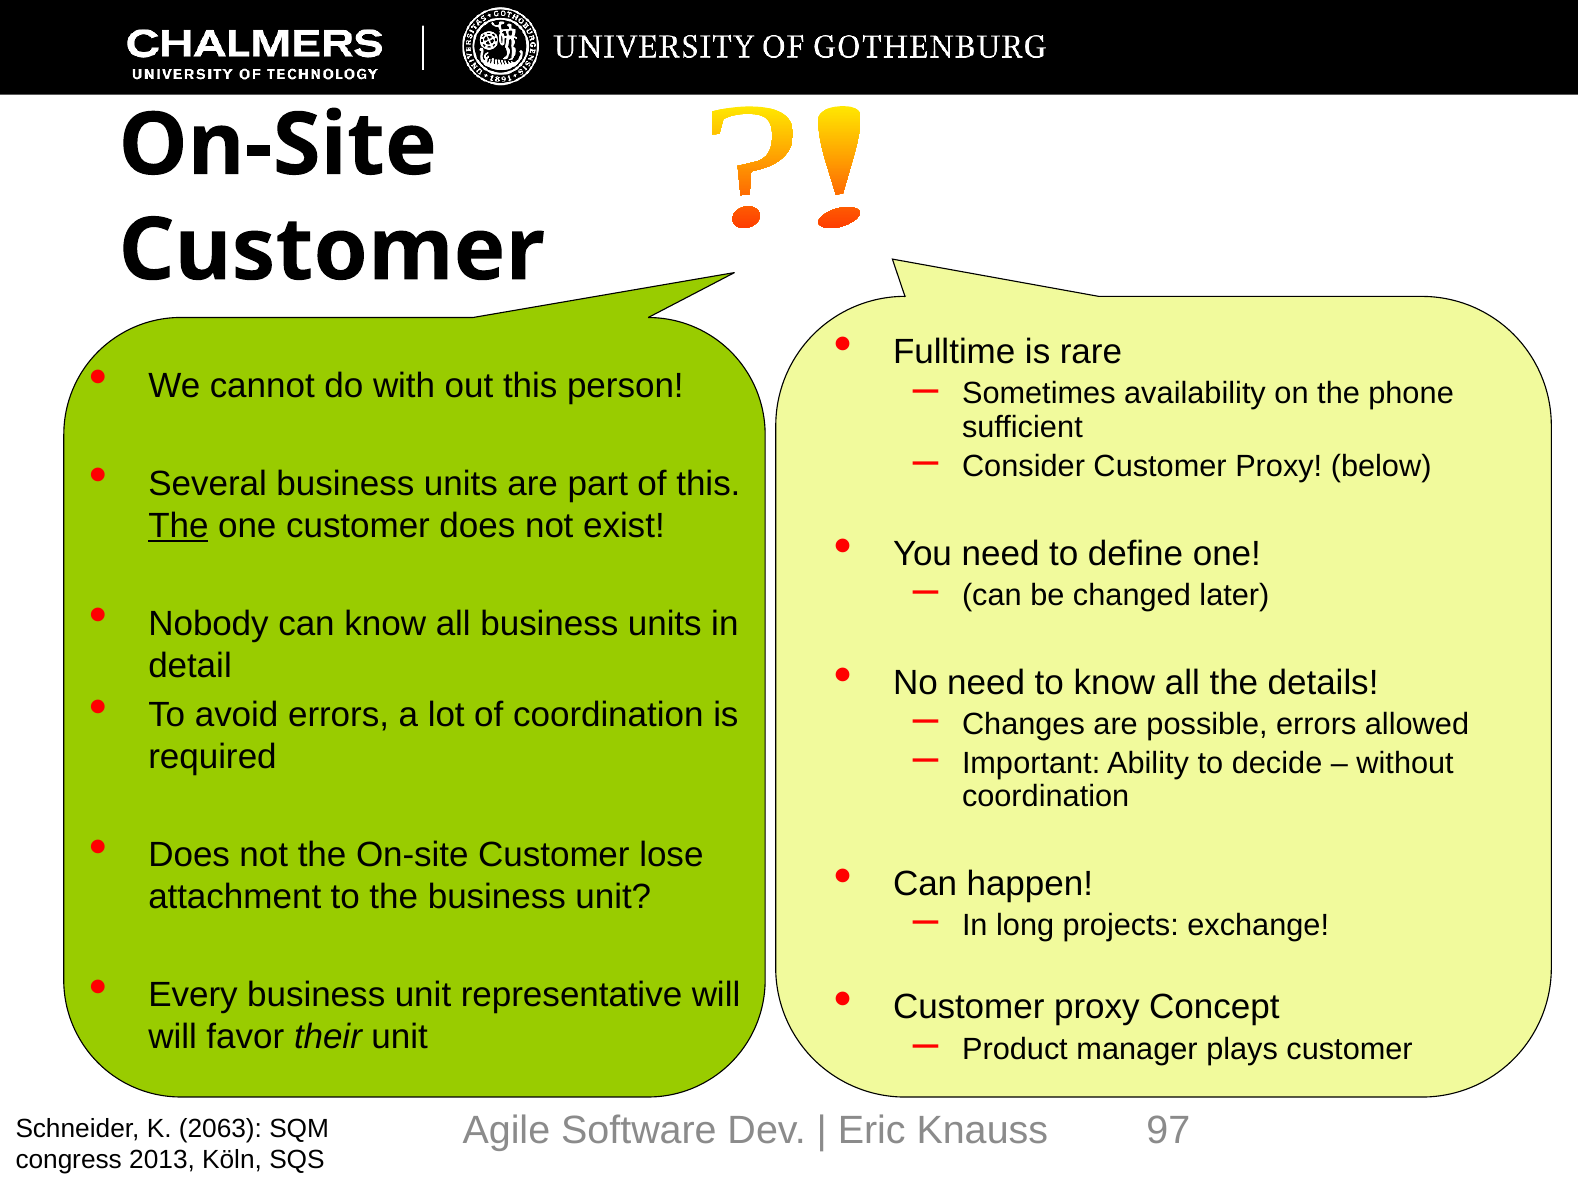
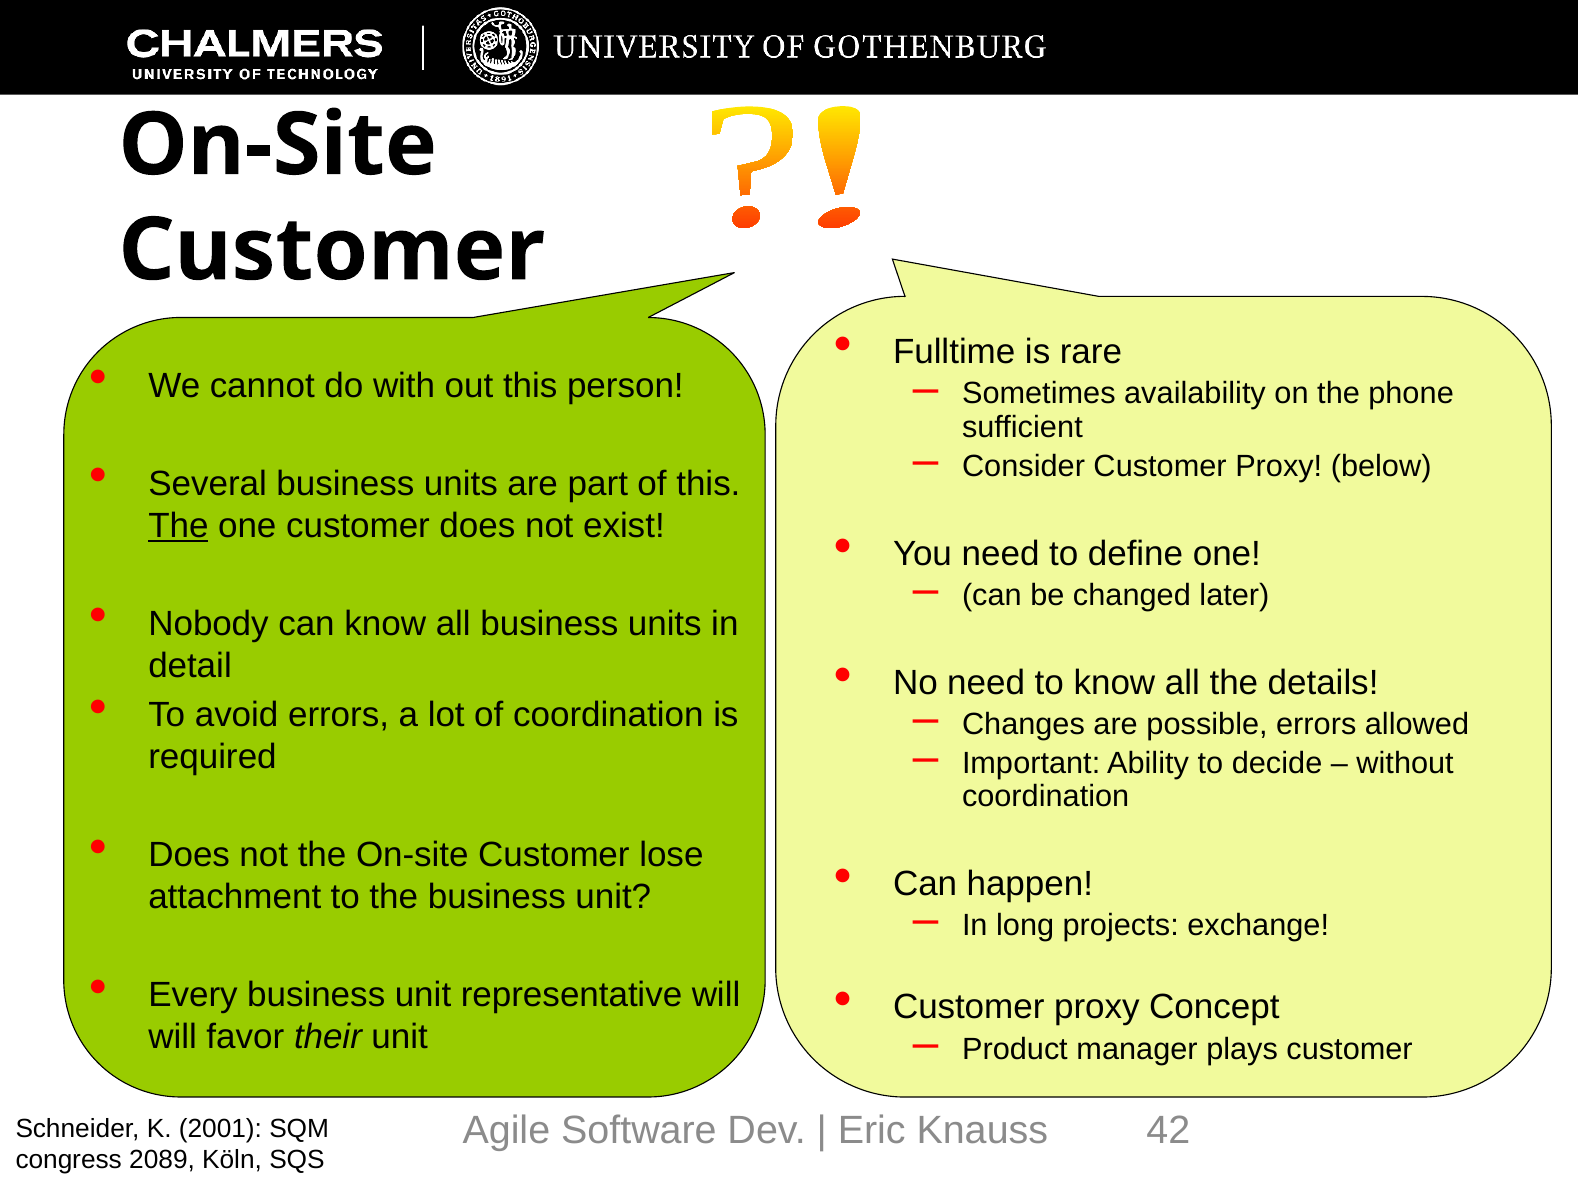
97: 97 -> 42 (1168, 1131)
2063: 2063 -> 2001 (220, 1129)
2013: 2013 -> 2089 (162, 1161)
